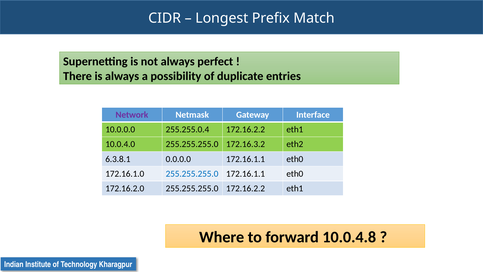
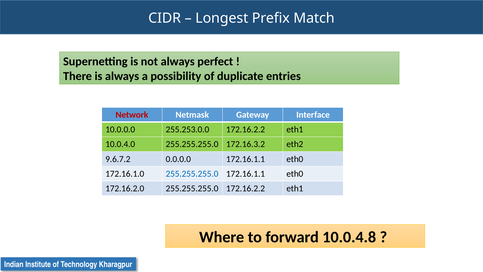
Network colour: purple -> red (132, 115)
255.255.0.4: 255.255.0.4 -> 255.253.0.0 (187, 129)
6.3.8.1: 6.3.8.1 -> 9.6.7.2 (118, 159)
